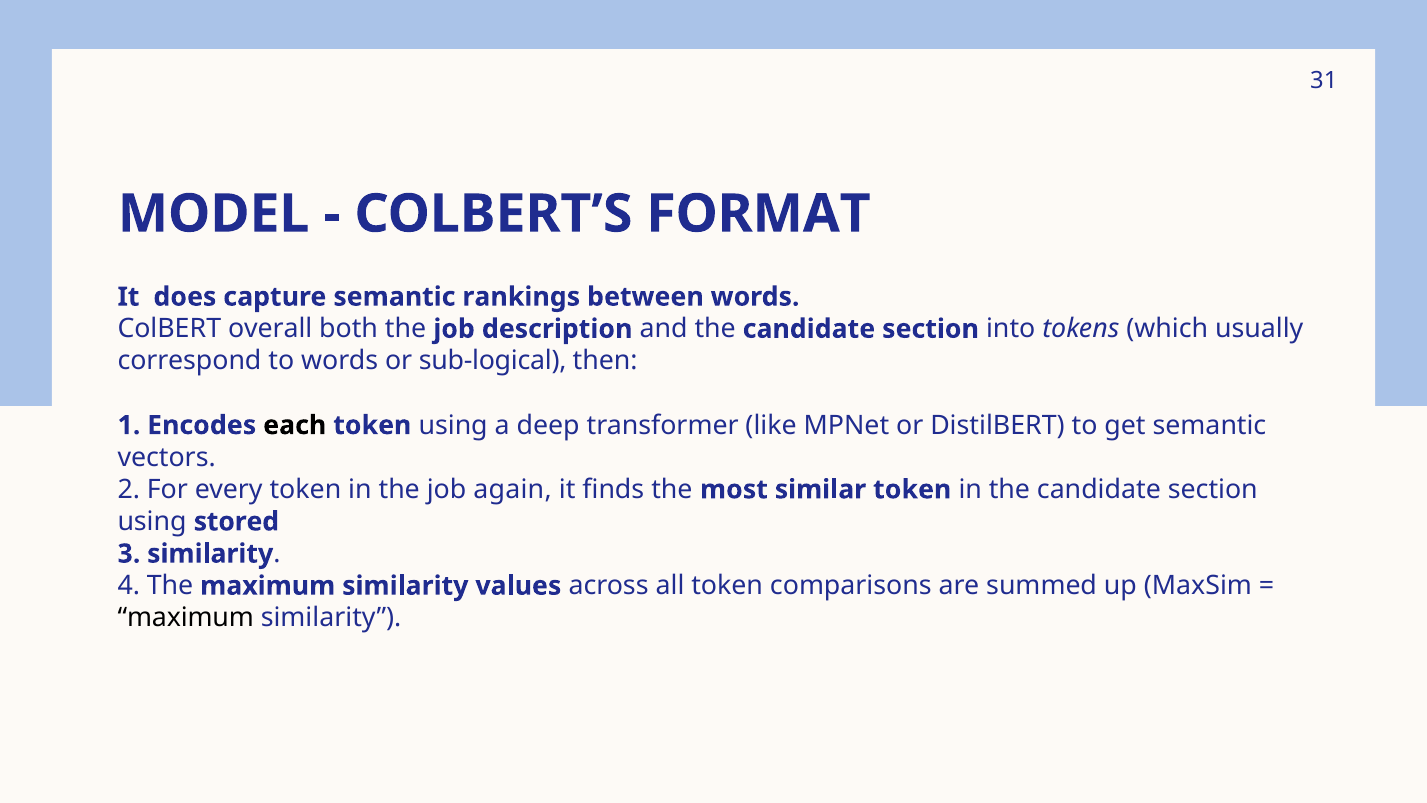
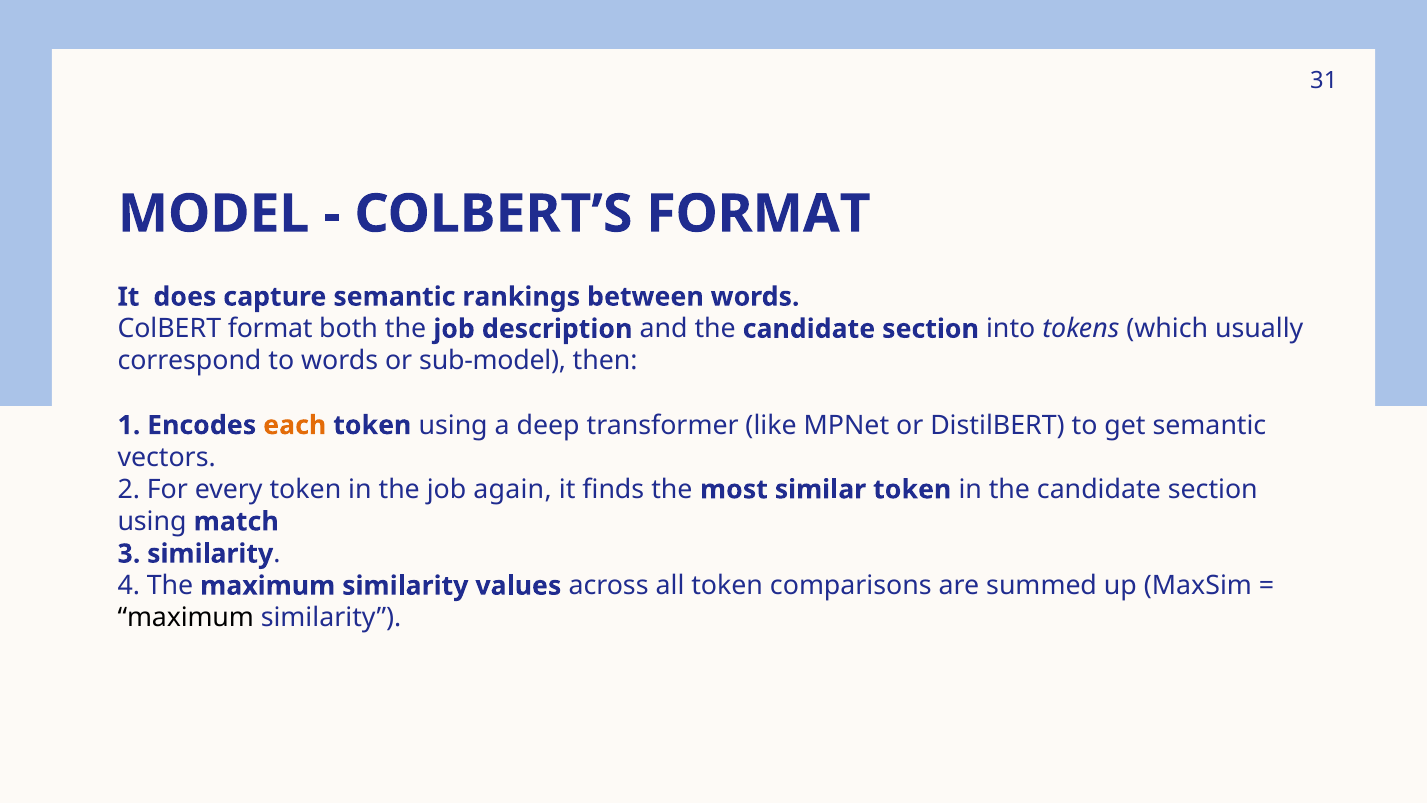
ColBERT overall: overall -> format (270, 329)
sub-logical: sub-logical -> sub-model (493, 361)
each colour: black -> orange (295, 425)
stored: stored -> match (236, 521)
